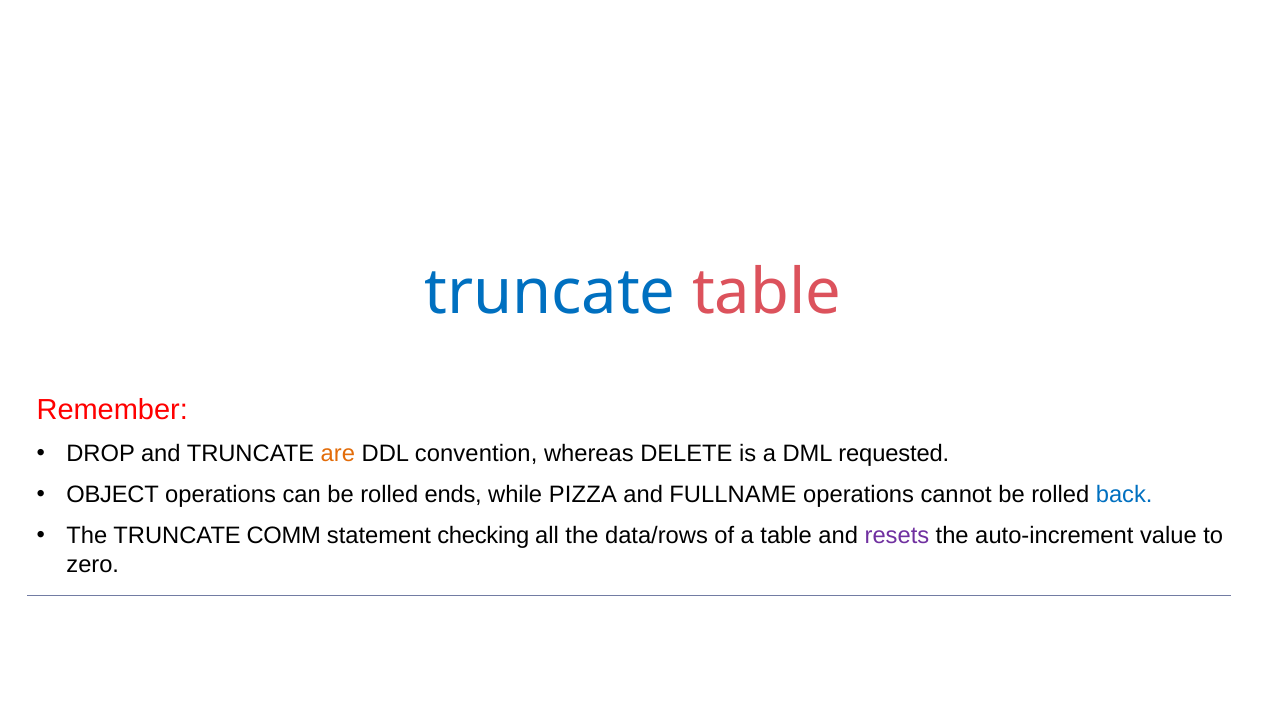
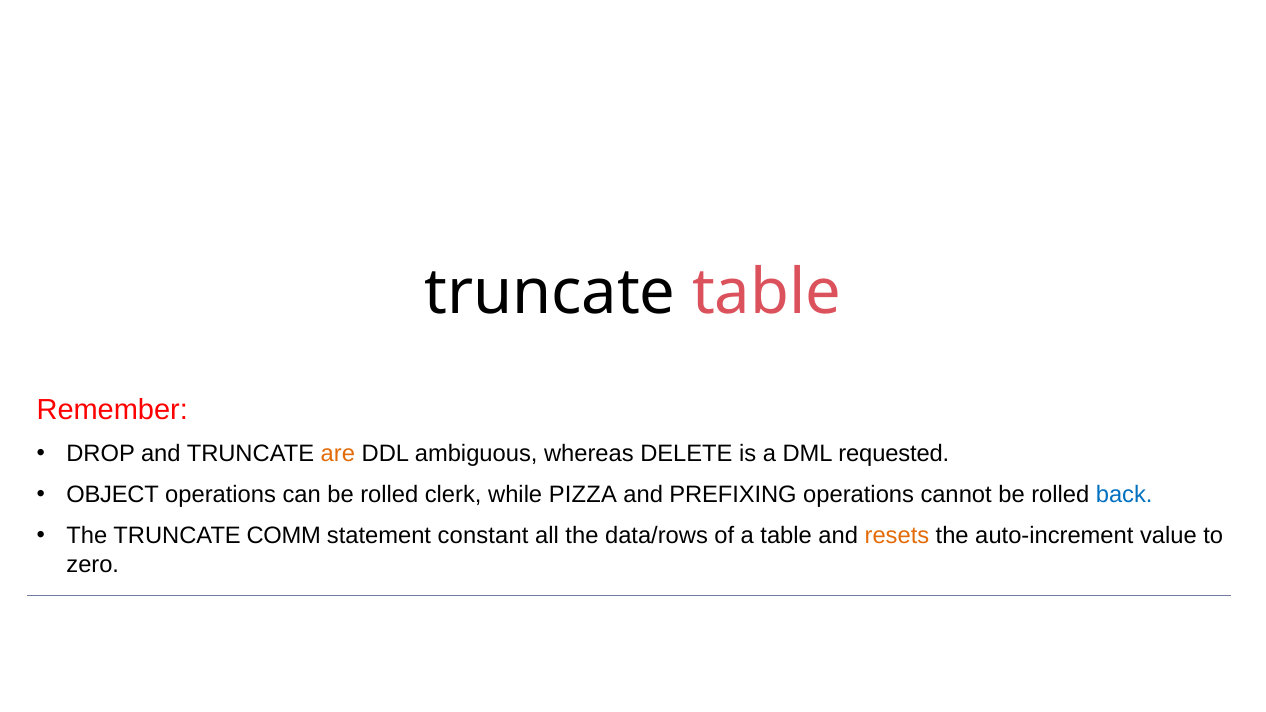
truncate colour: blue -> black (550, 292)
convention: convention -> ambiguous (476, 454)
ends: ends -> clerk (453, 495)
FULLNAME: FULLNAME -> PREFIXING (733, 495)
checking: checking -> constant (483, 536)
resets colour: purple -> orange (897, 536)
